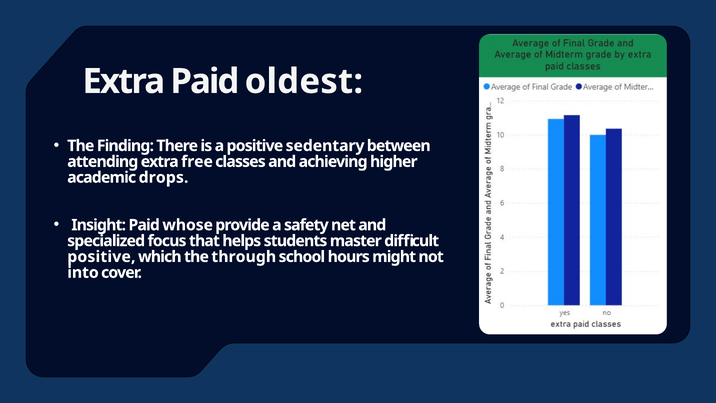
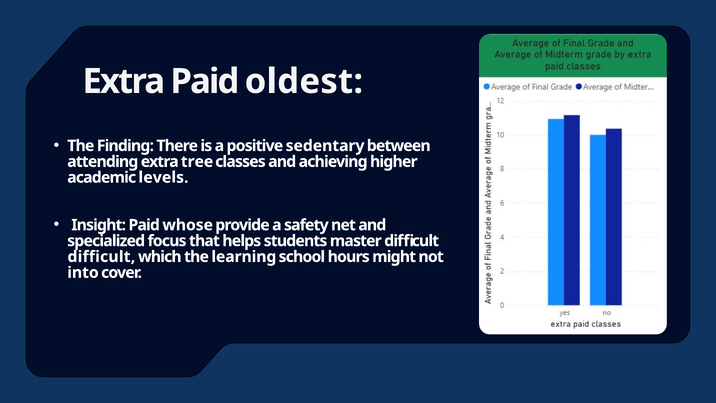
free: free -> tree (197, 162)
drops: drops -> levels (164, 177)
positive: positive -> difficult (101, 257)
through: through -> learning (244, 257)
